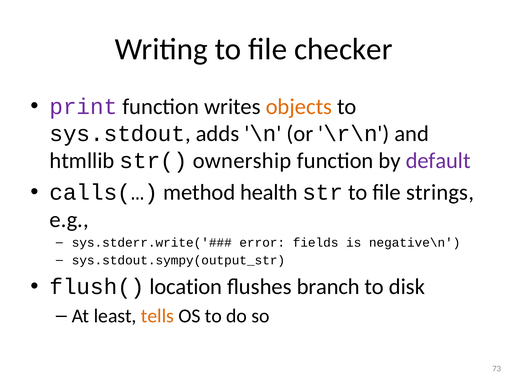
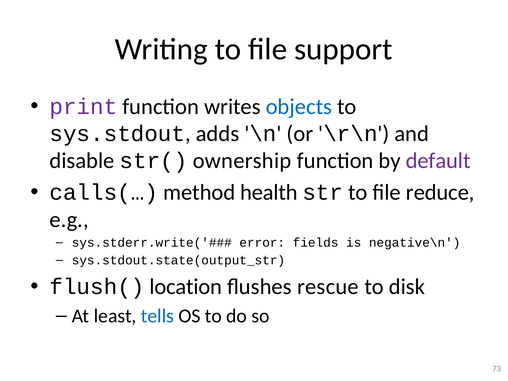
checker: checker -> support (343, 49)
objects colour: orange -> blue (299, 107)
htmllib: htmllib -> disable (82, 161)
strings: strings -> reduce (440, 192)
sys.stdout.sympy(output_str: sys.stdout.sympy(output_str -> sys.stdout.state(output_str (178, 260)
branch: branch -> rescue (328, 287)
tells colour: orange -> blue (157, 316)
